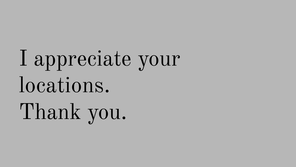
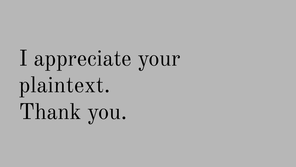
locations: locations -> plaintext (65, 85)
